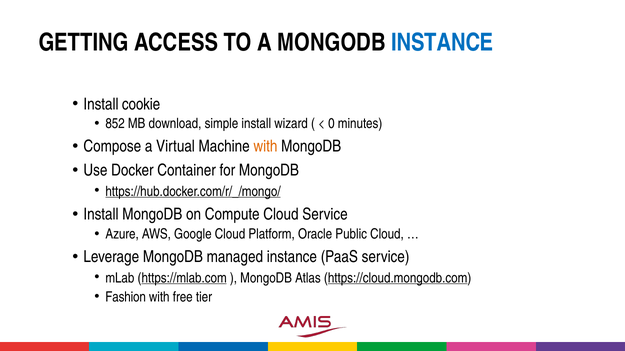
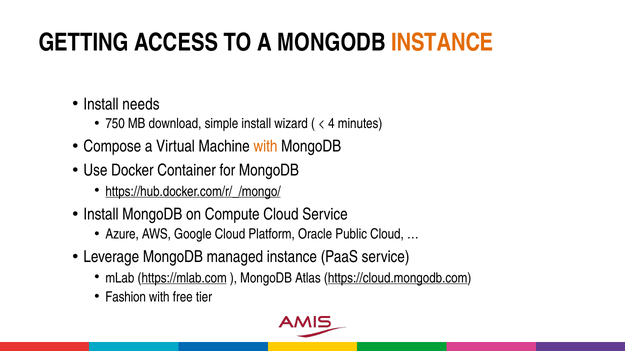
INSTANCE colour: blue -> orange (442, 43)
cookie: cookie -> needs (141, 104)
852: 852 -> 750 (115, 124)
0: 0 -> 4 (331, 124)
